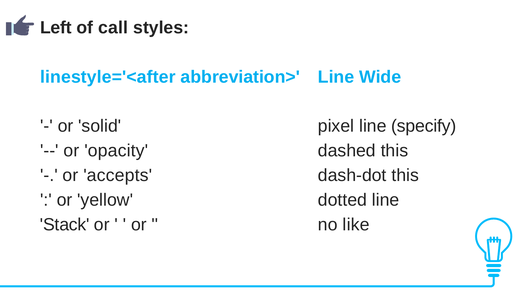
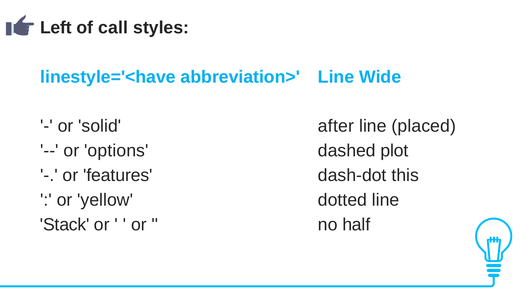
linestyle='<after: linestyle='<after -> linestyle='<have (108, 77)
pixel: pixel -> after (336, 126)
specify: specify -> placed (424, 126)
opacity: opacity -> options (116, 151)
dashed this: this -> plot (395, 151)
accepts: accepts -> features (118, 175)
like: like -> half (356, 224)
